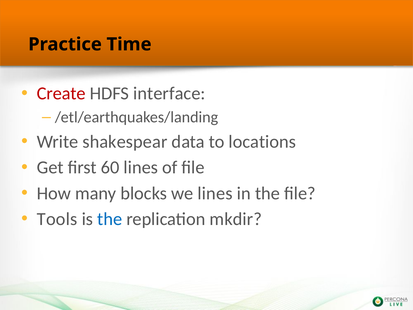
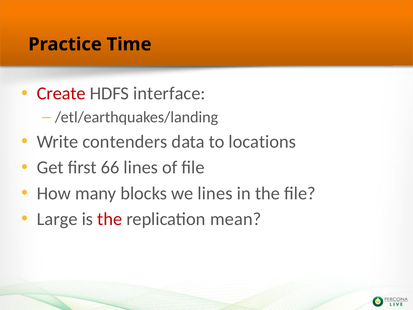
shakespear: shakespear -> contenders (125, 142)
60: 60 -> 66 (110, 167)
Tools: Tools -> Large (57, 219)
the colour: blue -> red (110, 219)
mkdir: mkdir -> mean (236, 219)
